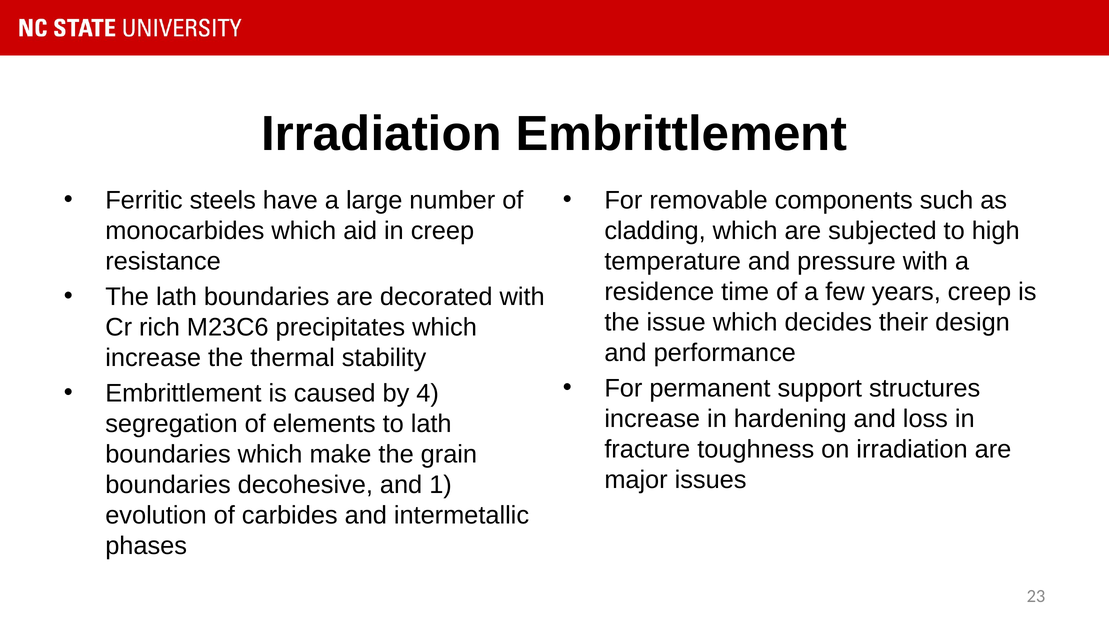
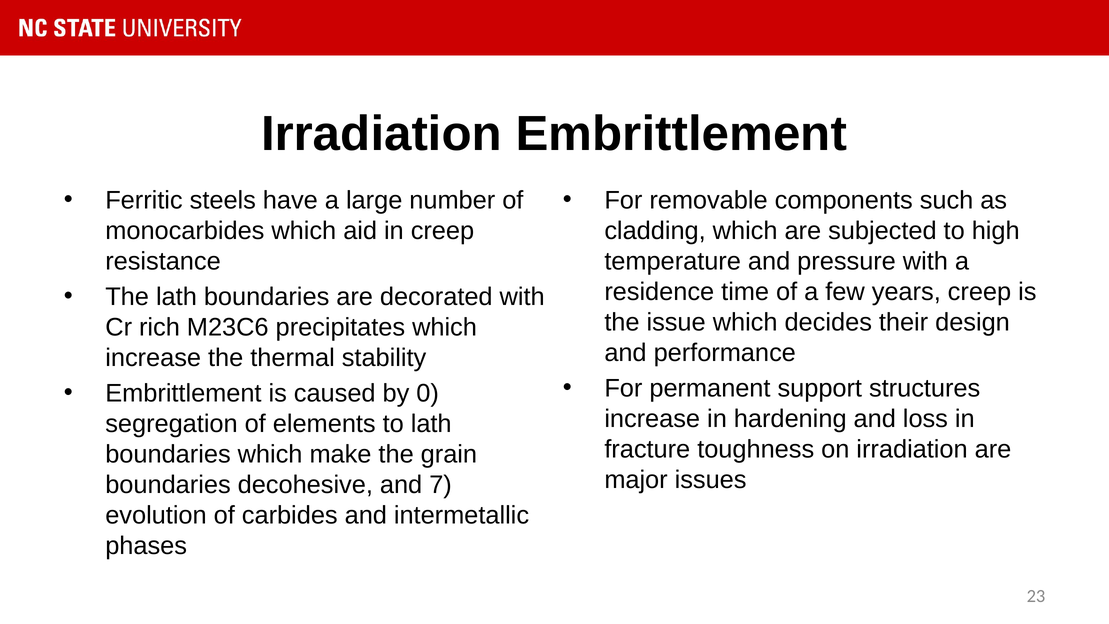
4: 4 -> 0 (428, 393)
1: 1 -> 7 (441, 485)
